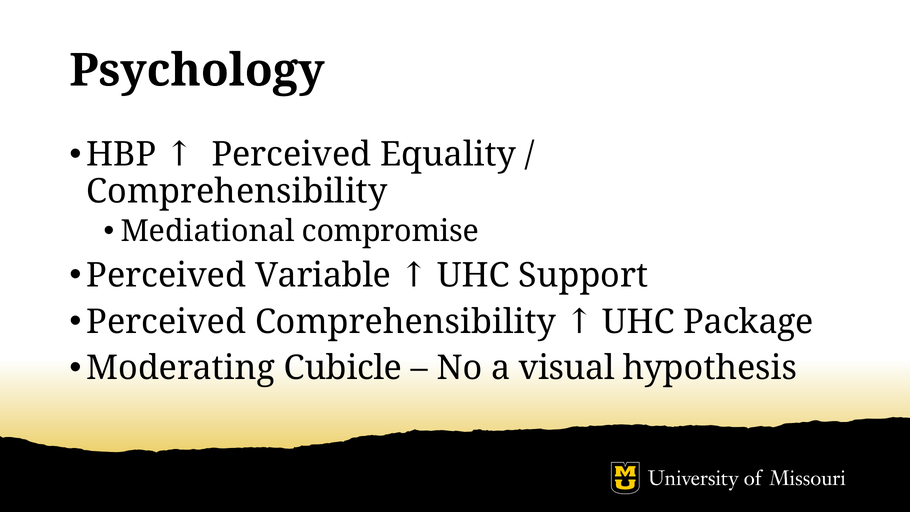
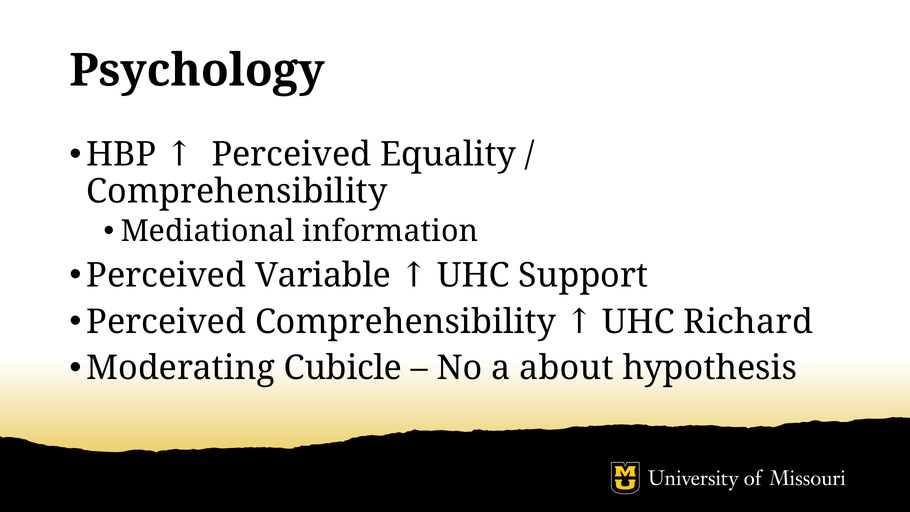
compromise: compromise -> information (390, 231)
Package: Package -> Richard (748, 322)
visual: visual -> about (566, 368)
